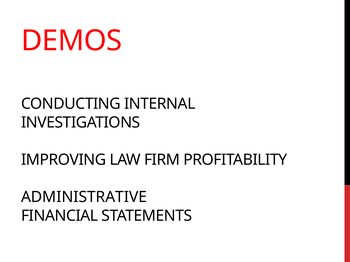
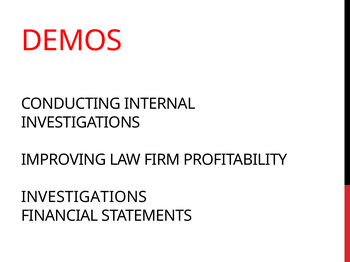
ADMINISTRATIVE: ADMINISTRATIVE -> INVESTIGATIONS (84, 197)
